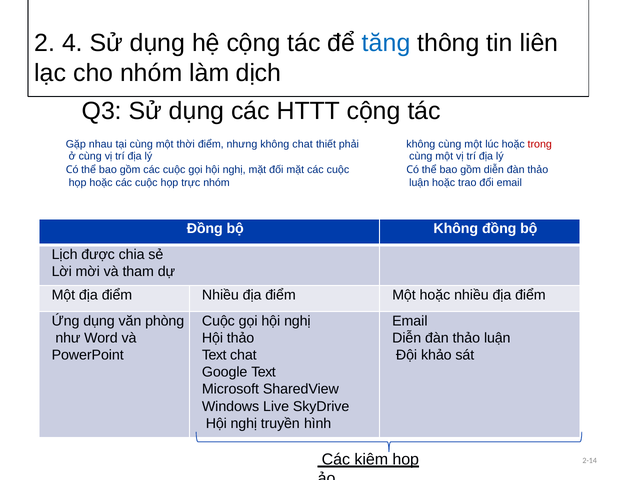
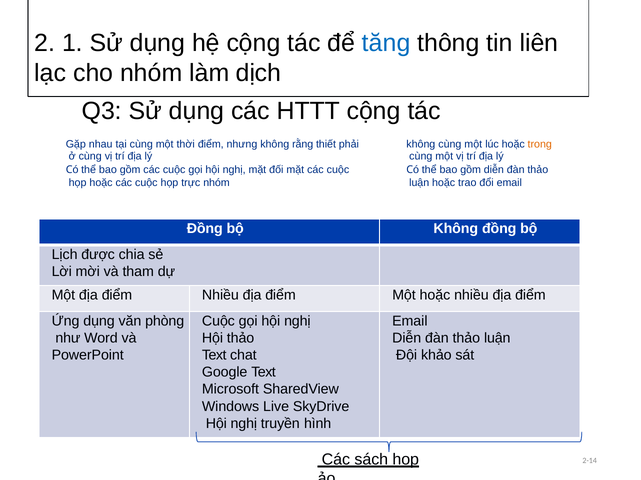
4: 4 -> 1 (72, 43)
không chat: chat -> rằng (303, 144)
trong colour: red -> orange (540, 144)
kiệm: kiệm -> sách (371, 460)
